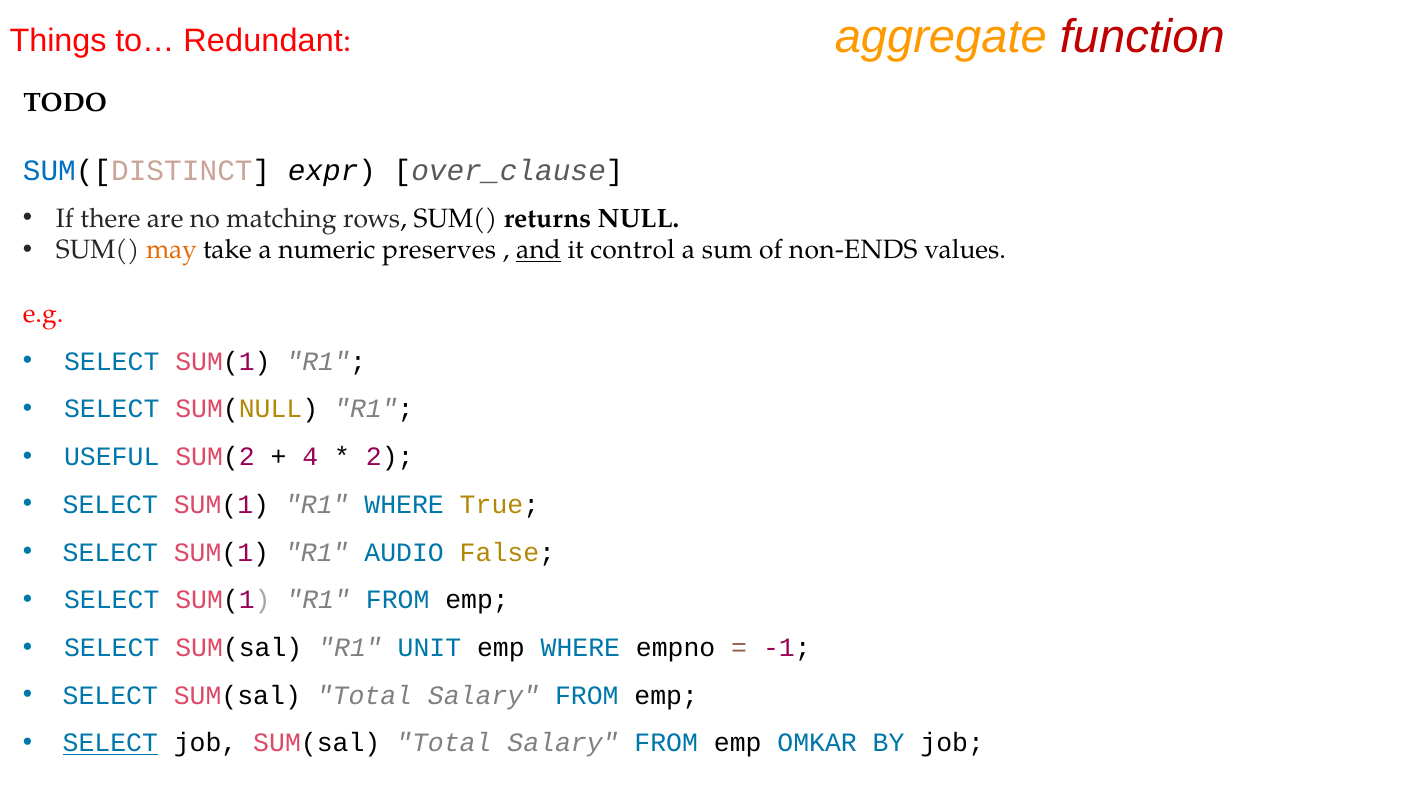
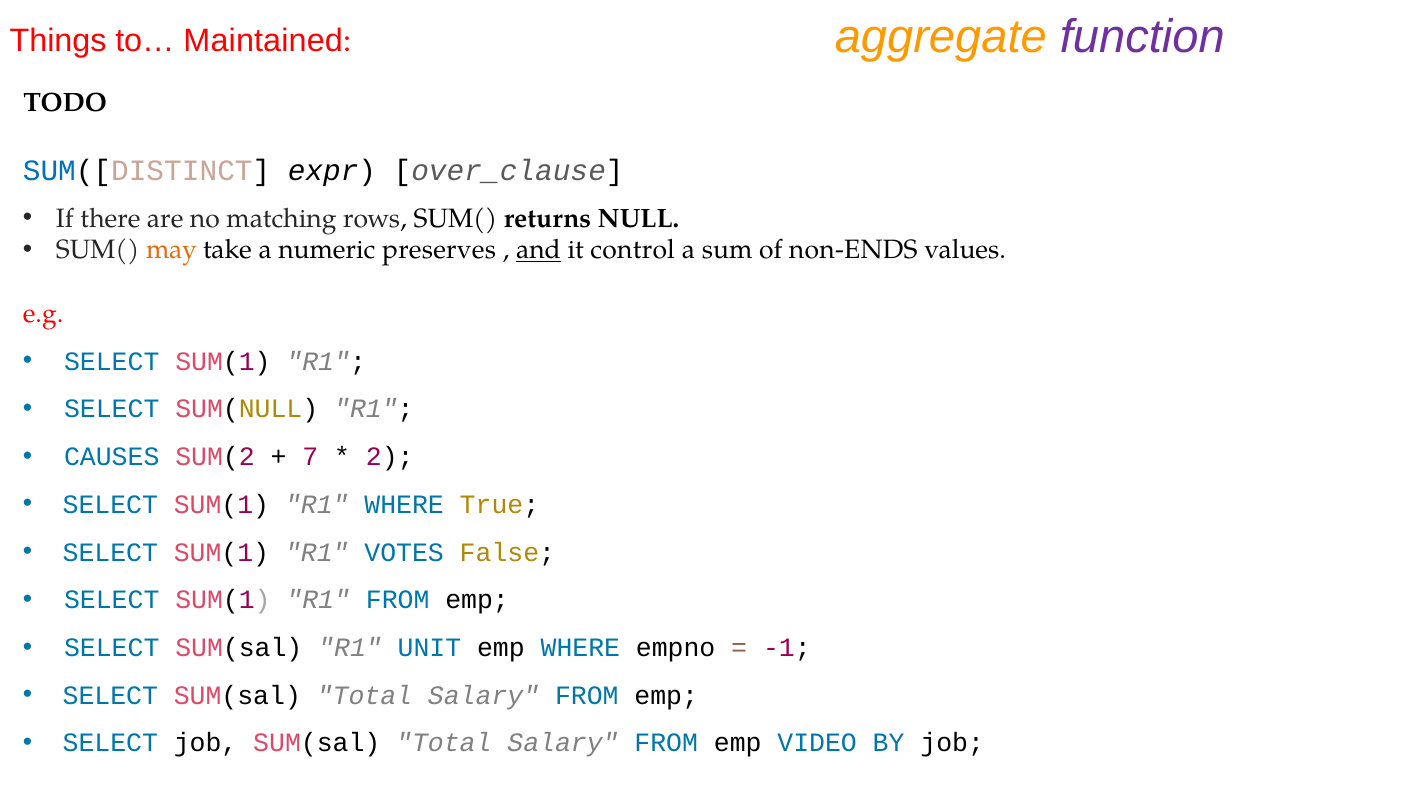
Redundant: Redundant -> Maintained (263, 40)
function colour: red -> purple (1142, 37)
USEFUL: USEFUL -> CAUSES (112, 457)
4: 4 -> 7 (310, 457)
AUDIO: AUDIO -> VOTES (404, 552)
SELECT underline: present -> none (110, 742)
OMKAR: OMKAR -> VIDEO (817, 742)
